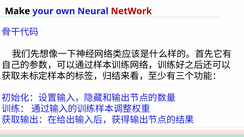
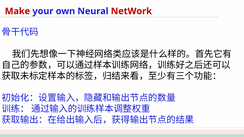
Make colour: black -> red (17, 11)
